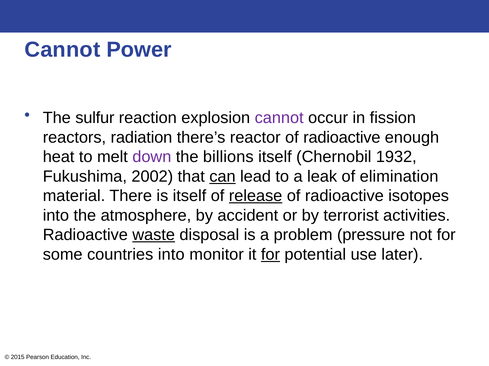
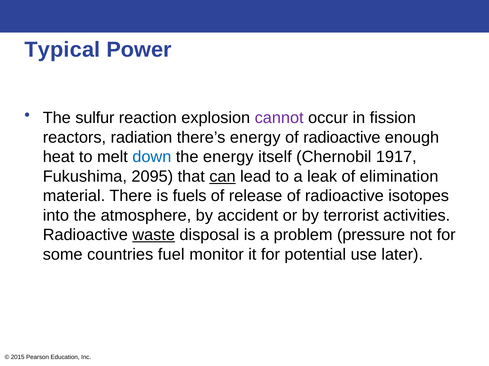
Cannot: Cannot -> Typical (62, 50)
there’s reactor: reactor -> energy (255, 138)
down colour: purple -> blue (152, 157)
the billions: billions -> energy (228, 157)
1932: 1932 -> 1917 (396, 157)
2002: 2002 -> 2095 (152, 177)
is itself: itself -> fuels (190, 196)
release underline: present -> none (256, 196)
countries into: into -> fuel (171, 255)
for underline: present -> none (270, 255)
